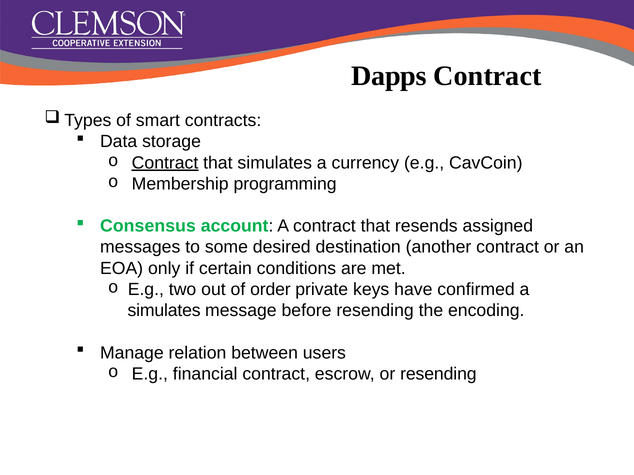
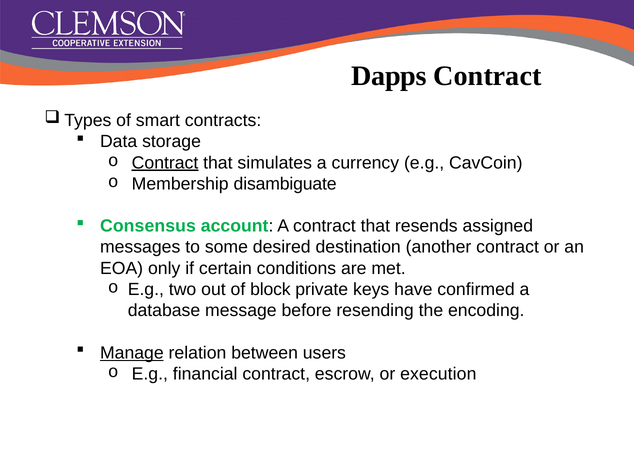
programming: programming -> disambiguate (285, 184)
order: order -> block (270, 290)
simulates: simulates -> database (164, 311)
Manage underline: none -> present (132, 353)
or resending: resending -> execution (438, 374)
